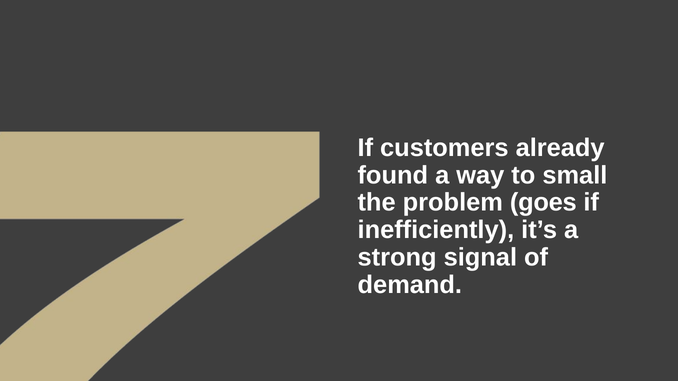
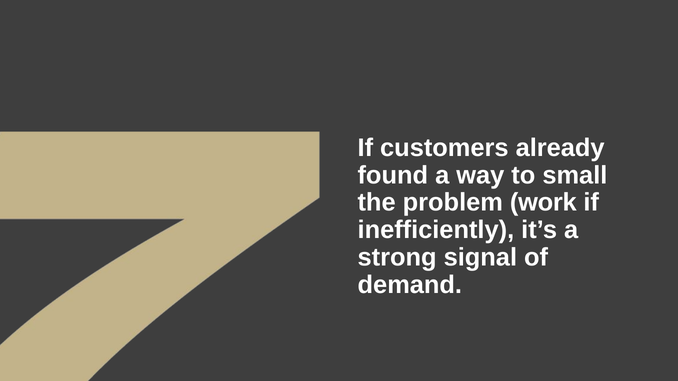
goes: goes -> work (543, 203)
